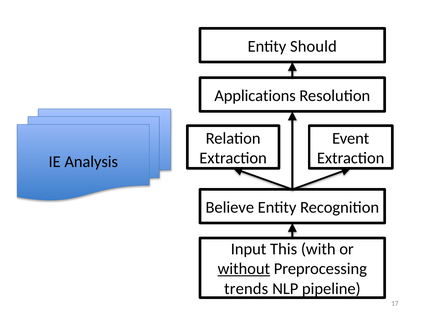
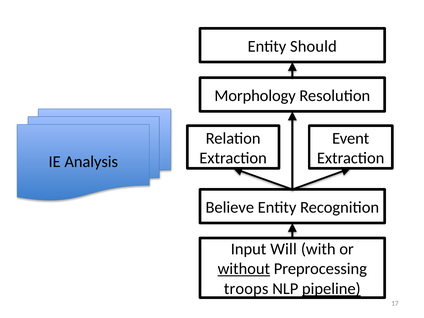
Applications: Applications -> Morphology (255, 96)
This: This -> Will (284, 249)
trends: trends -> troops (246, 289)
pipeline underline: none -> present (331, 289)
